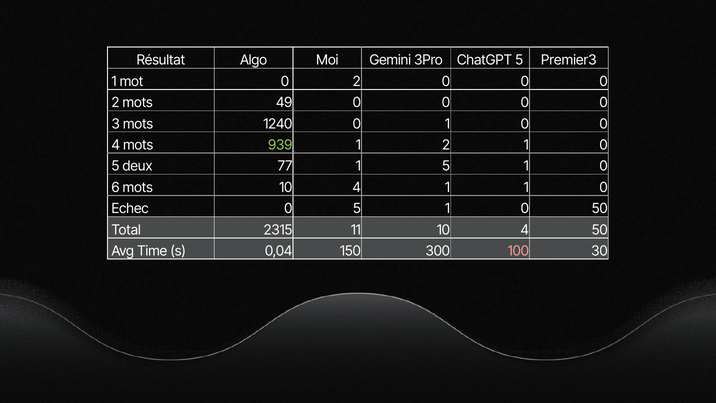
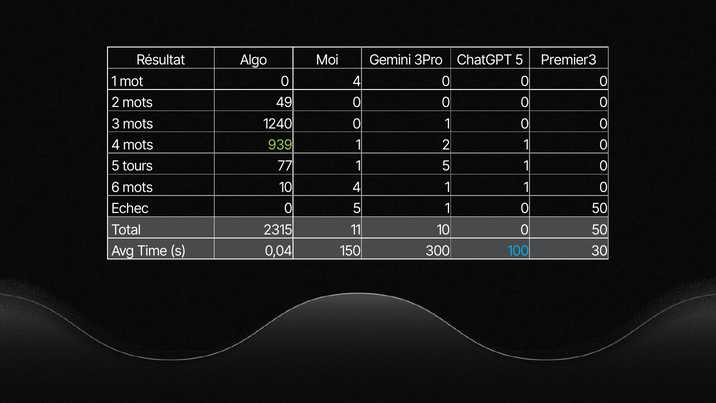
mot 0 2: 2 -> 4 (357, 81)
deux: deux -> tours (138, 166)
11 10 4: 4 -> 0 (525, 230)
100 colour: pink -> light blue (518, 251)
